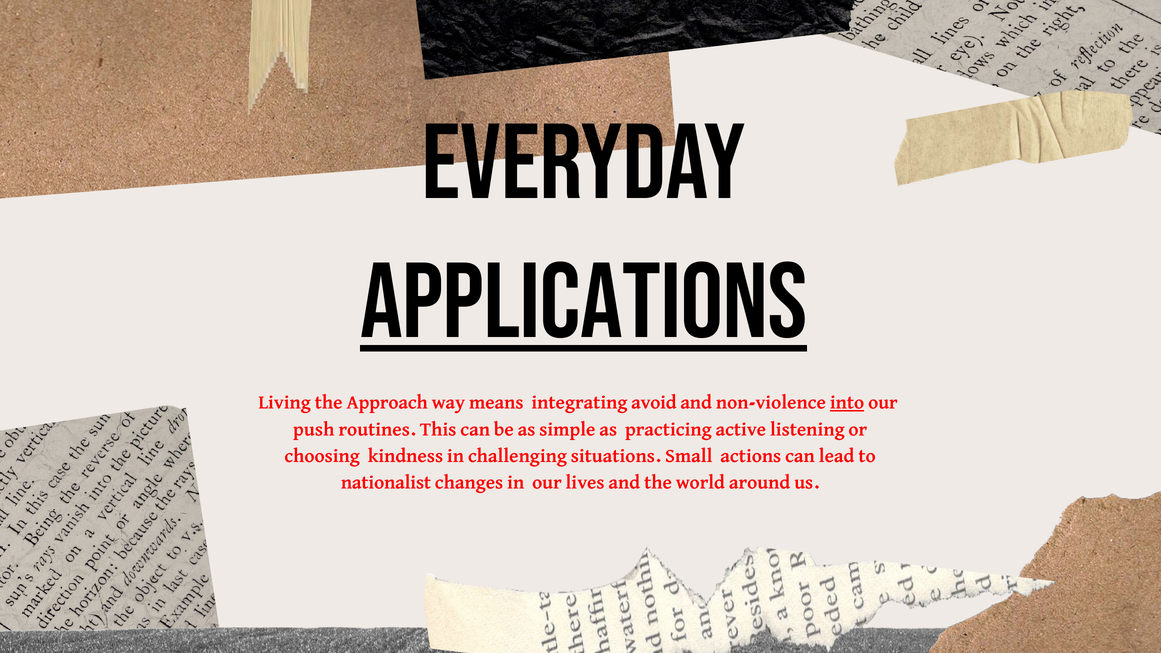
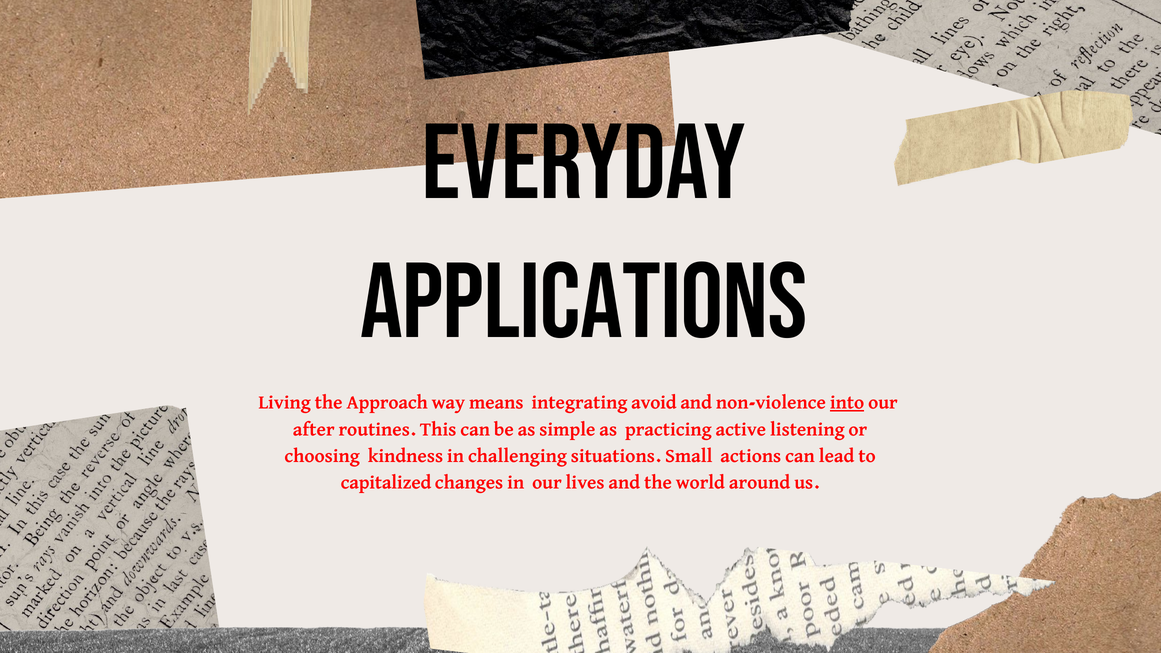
Applications underline: present -> none (584, 302)
push: push -> after (314, 429)
nationalist: nationalist -> capitalized (386, 483)
